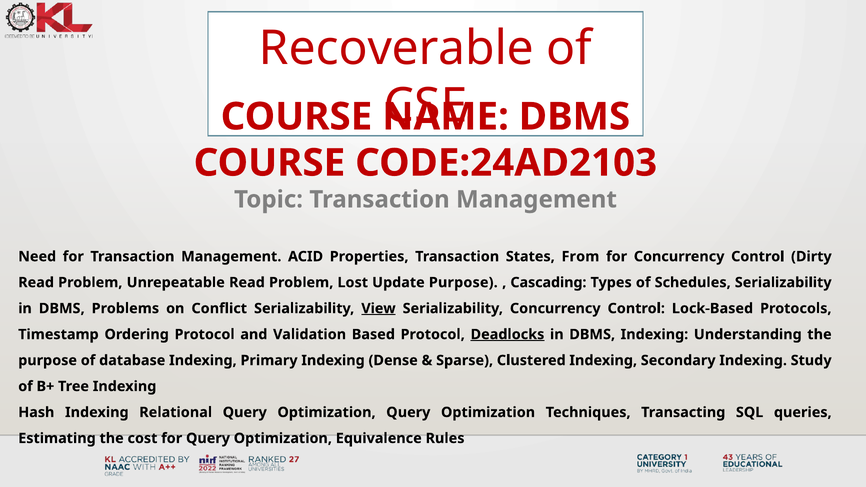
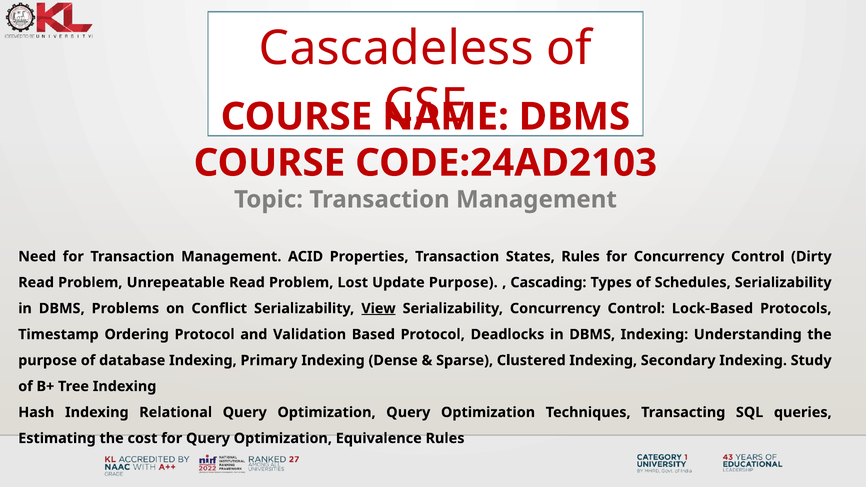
Recoverable: Recoverable -> Cascadeless (396, 48)
States From: From -> Rules (581, 257)
Deadlocks underline: present -> none (507, 335)
